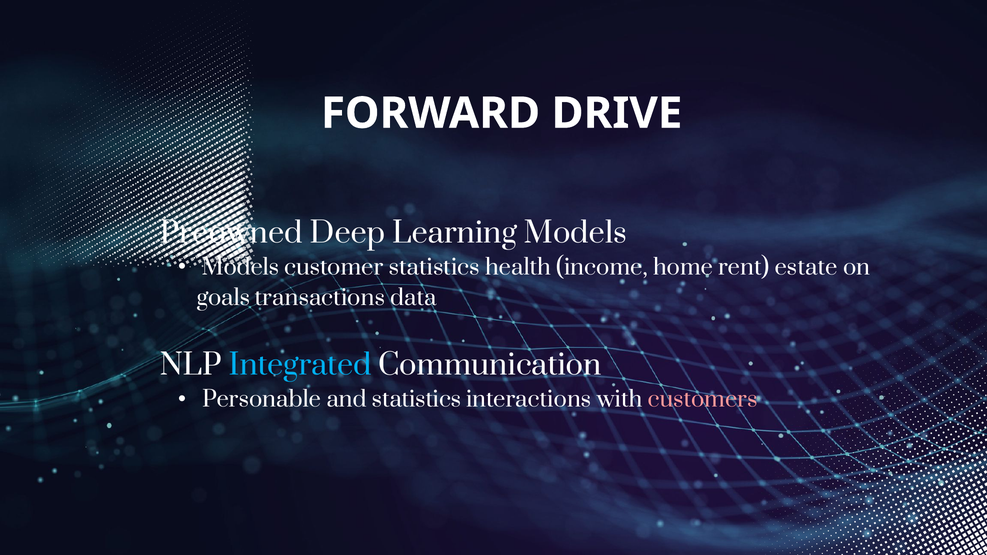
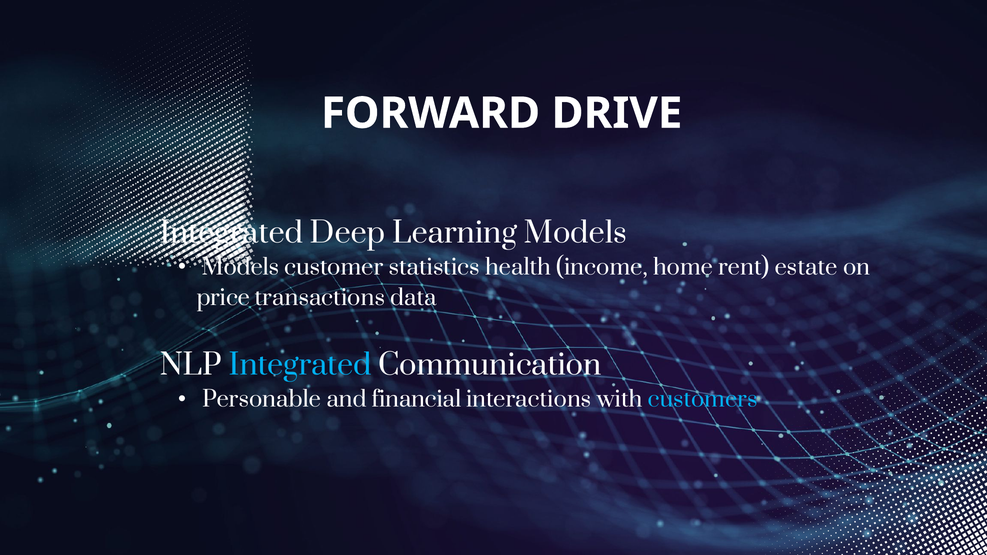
Preowned: Preowned -> Integrated (231, 233)
goals: goals -> price (223, 298)
and statistics: statistics -> financial (417, 400)
customers colour: pink -> light blue (703, 400)
